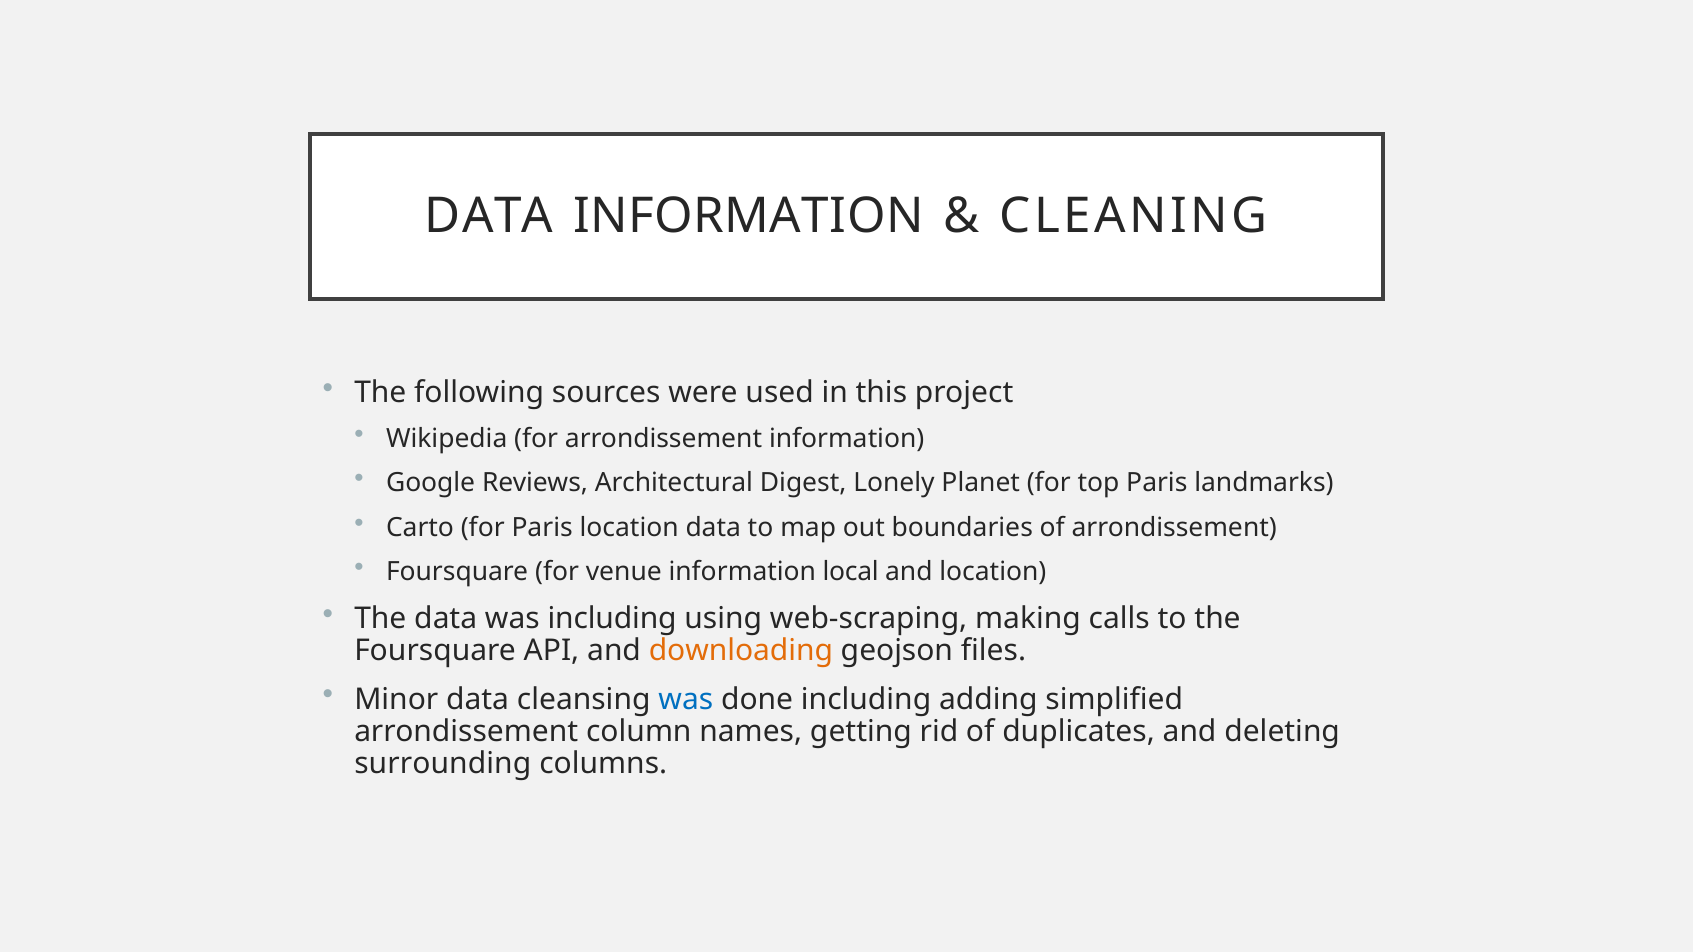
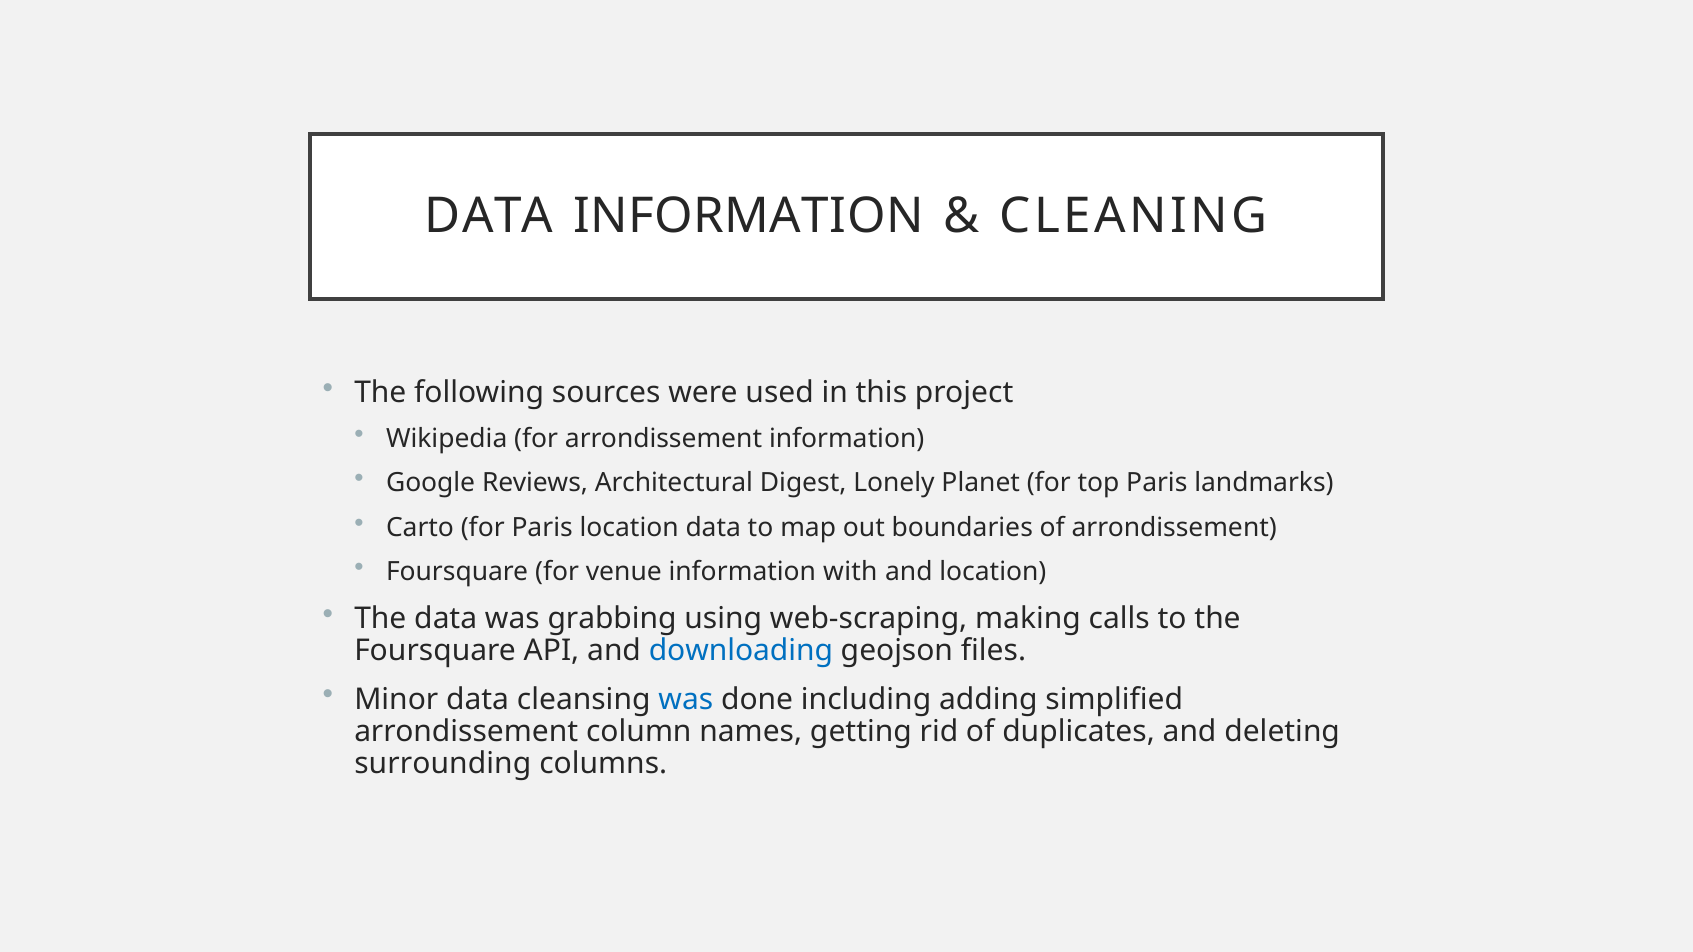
local: local -> with (850, 572)
was including: including -> grabbing (612, 619)
downloading colour: orange -> blue (741, 651)
